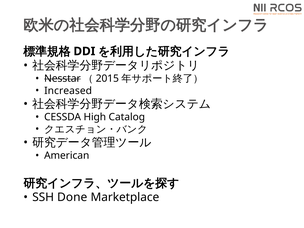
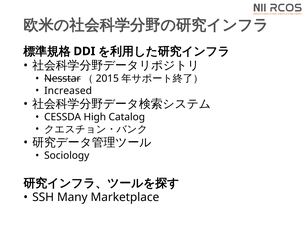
American: American -> Sociology (67, 156)
Done: Done -> Many (72, 197)
